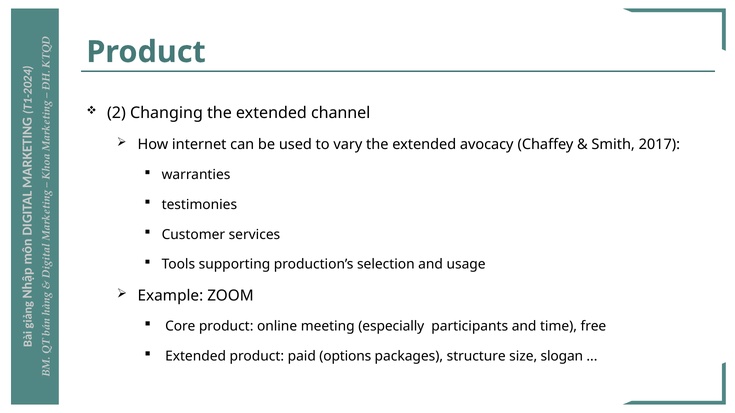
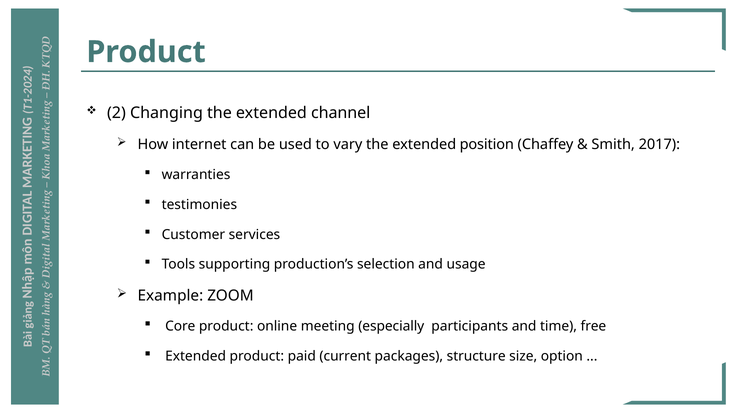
avocacy: avocacy -> position (487, 145)
options: options -> current (345, 356)
slogan: slogan -> option (562, 356)
